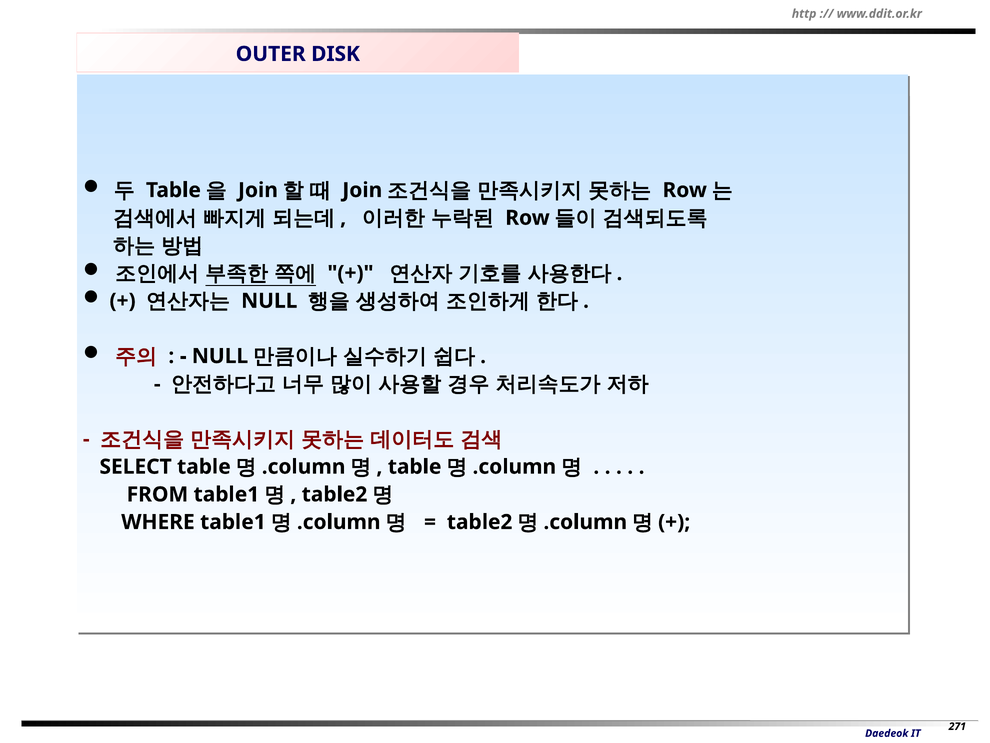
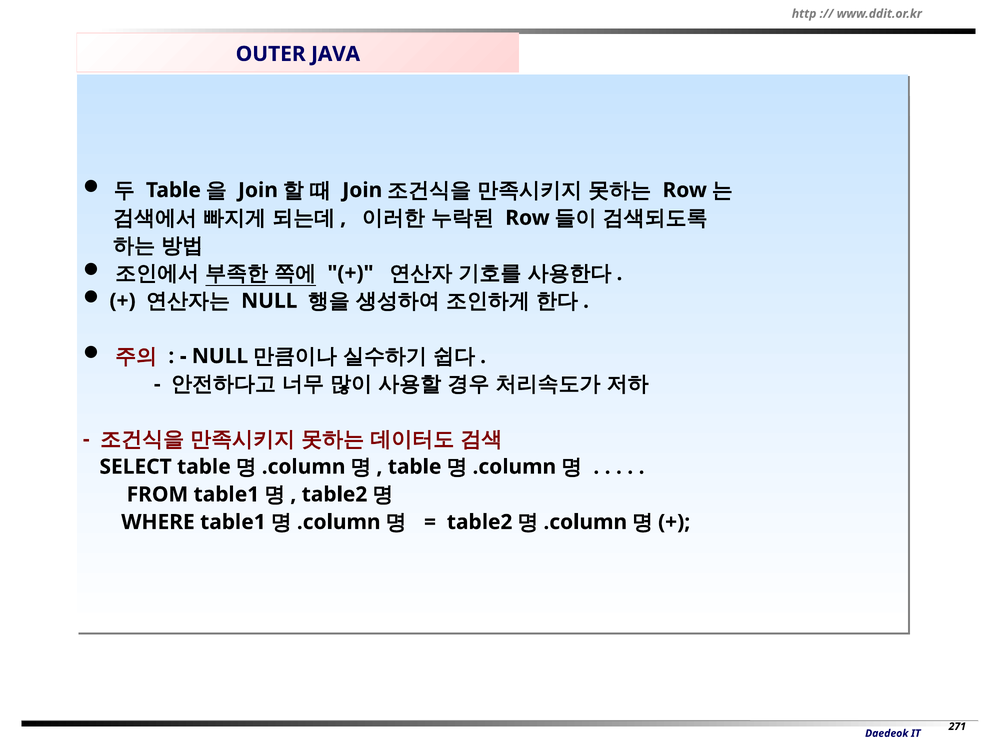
DISK: DISK -> JAVA (336, 54)
